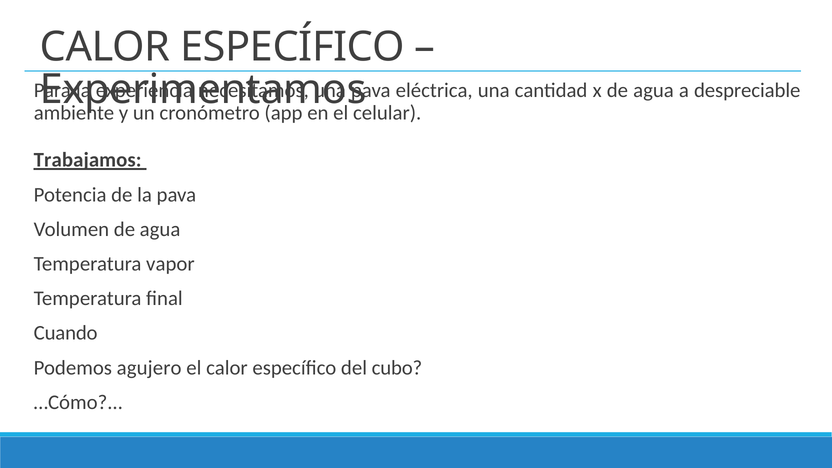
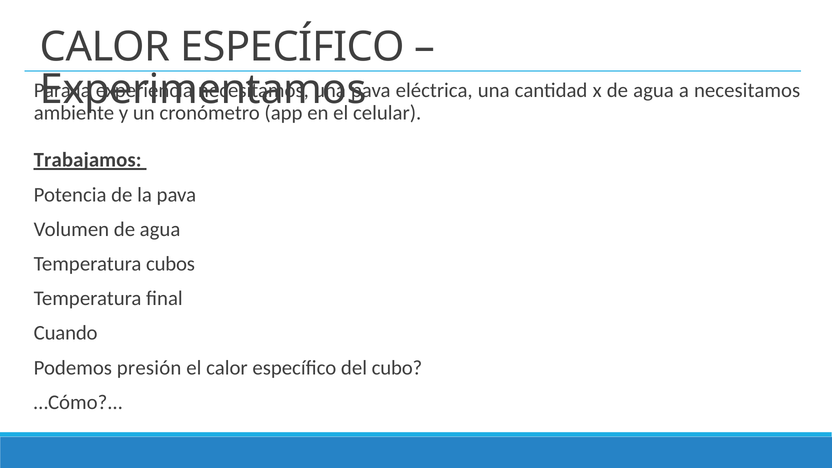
a despreciable: despreciable -> necesitamos (747, 90)
vapor: vapor -> cubos (171, 264)
agujero: agujero -> presión (149, 368)
